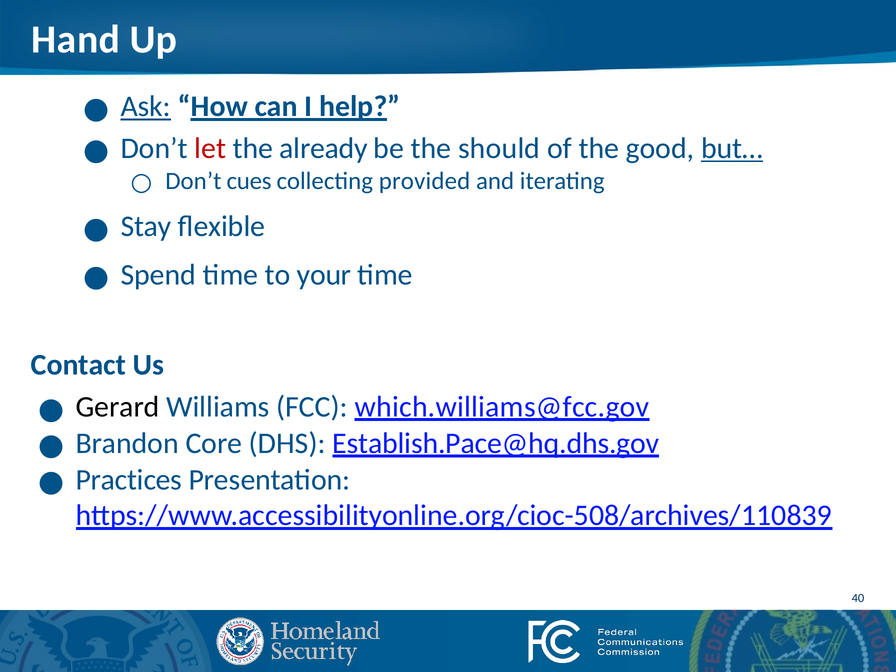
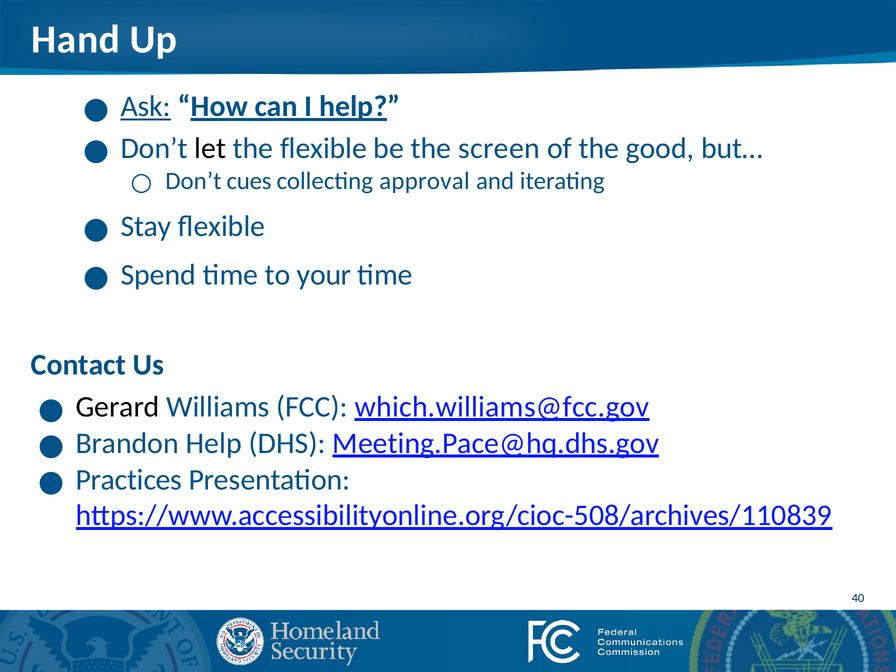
let colour: red -> black (210, 148)
the already: already -> flexible (323, 148)
should: should -> screen (499, 148)
but… underline: present -> none (732, 148)
provided: provided -> approval (424, 181)
Brandon Core: Core -> Help (214, 443)
Establish.Pace@hq.dhs.gov: Establish.Pace@hq.dhs.gov -> Meeting.Pace@hq.dhs.gov (496, 443)
